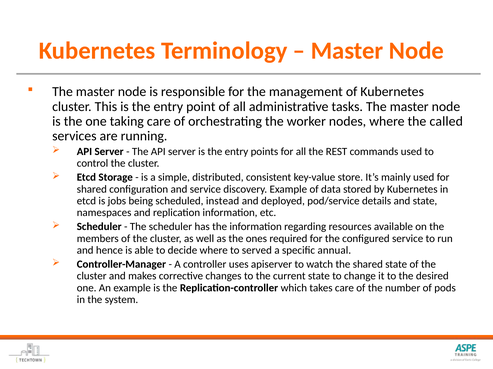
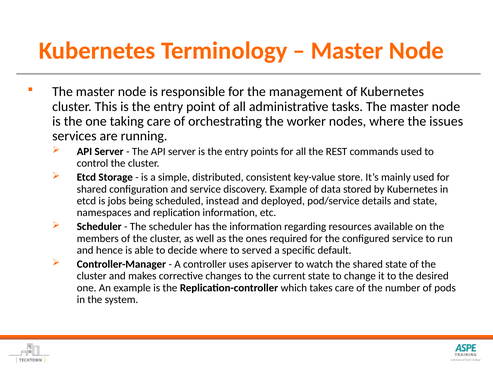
called: called -> issues (446, 122)
annual: annual -> default (334, 251)
